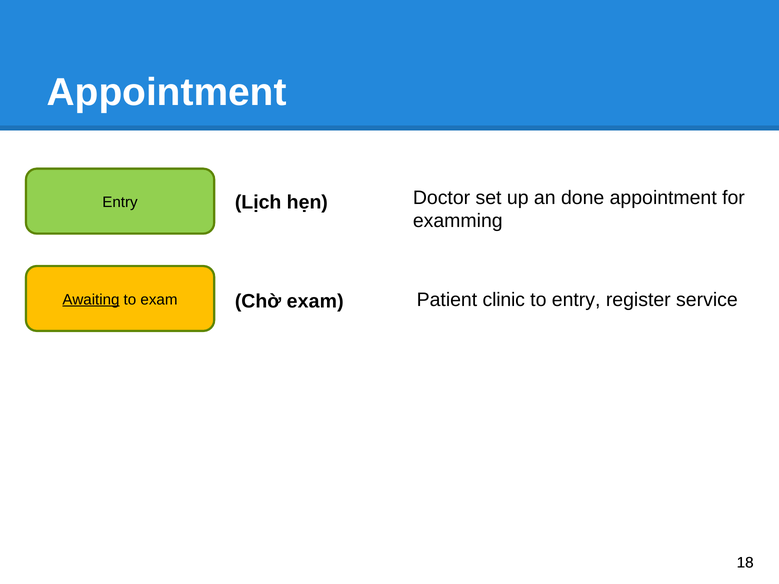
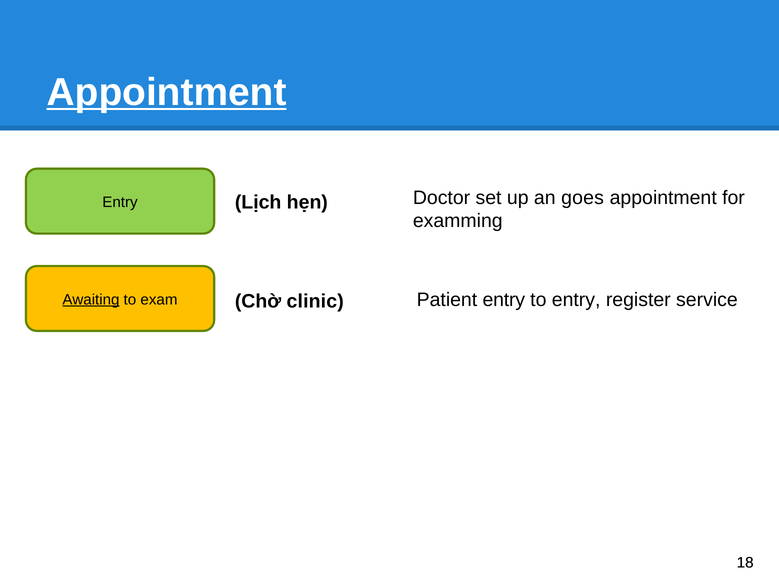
Appointment underline: none -> present (167, 92)
done: done -> goes (583, 198)
Chờ exam: exam -> clinic (315, 302)
Patient clinic: clinic -> entry (504, 300)
